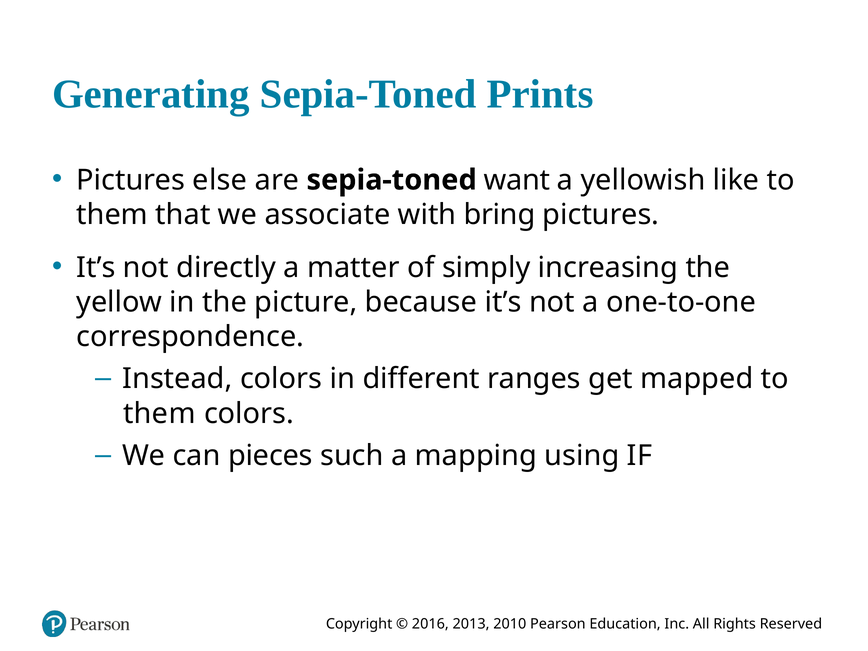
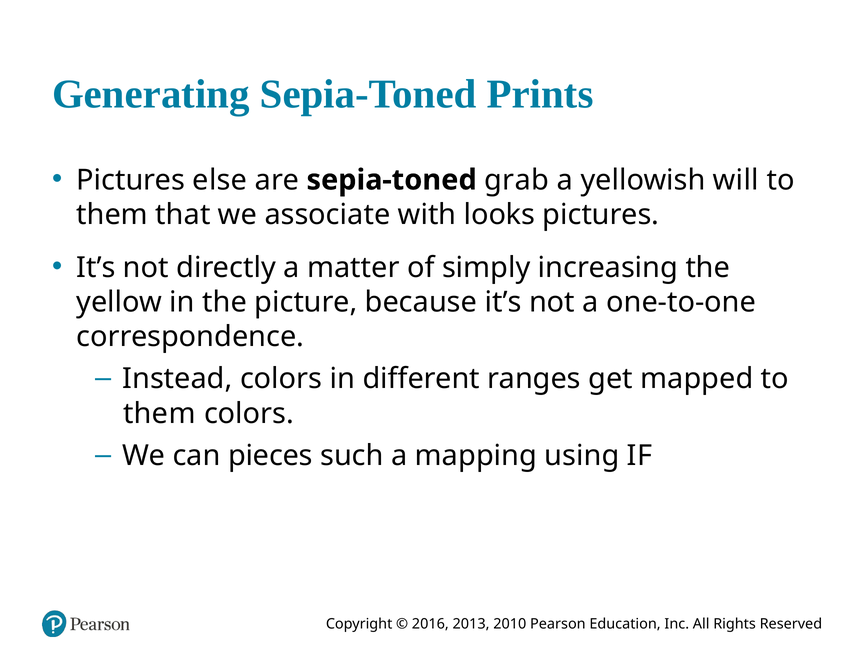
want: want -> grab (517, 180)
like: like -> will (736, 180)
bring: bring -> looks (499, 215)
